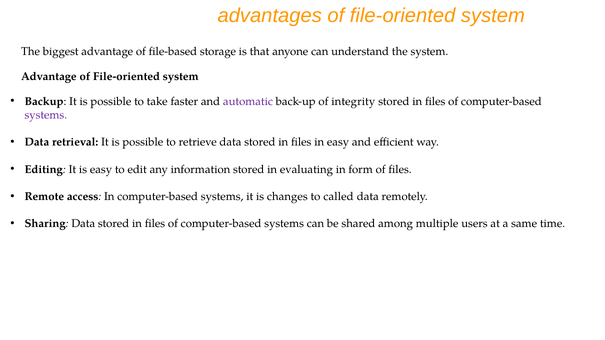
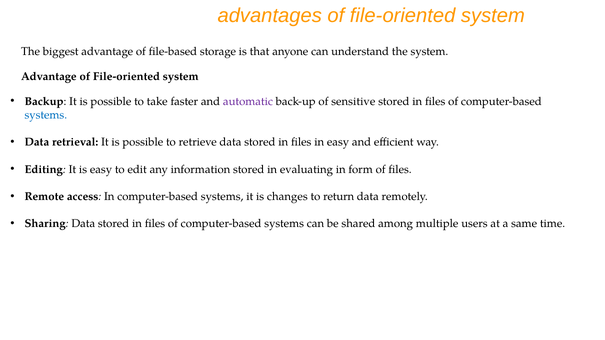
integrity: integrity -> sensitive (353, 101)
systems colour: purple -> blue (46, 115)
called: called -> return (339, 197)
